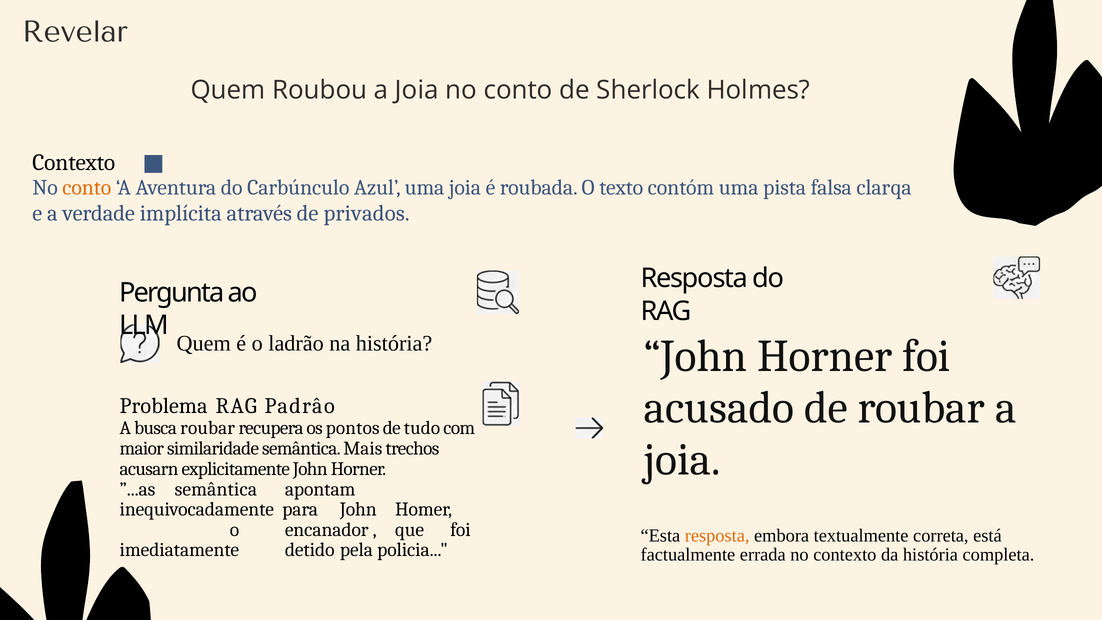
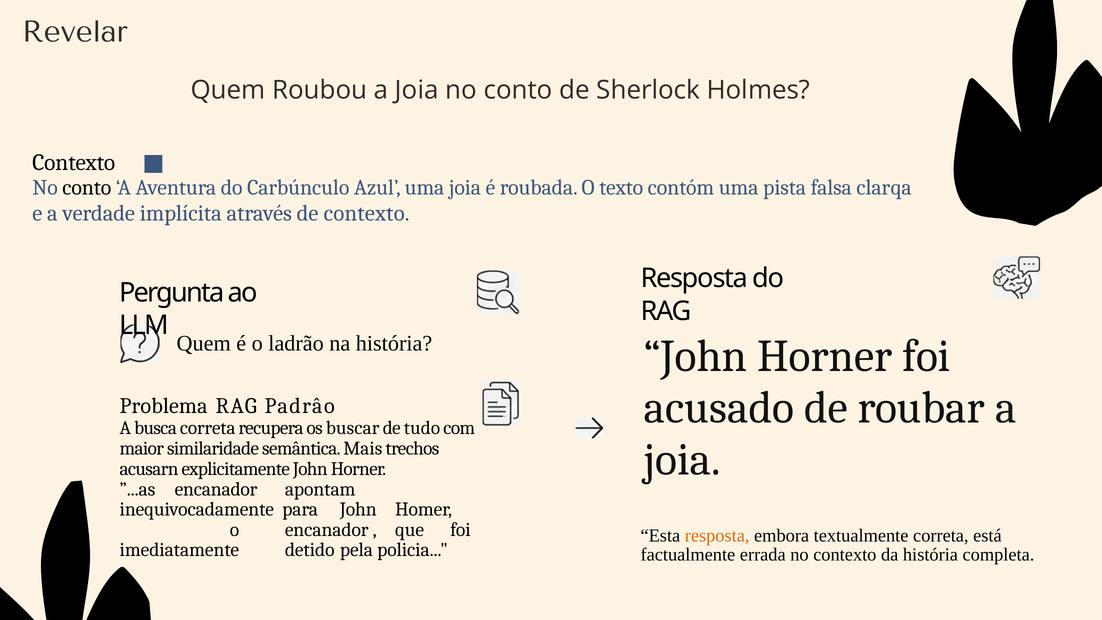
conto colour: orange -> black (87, 188)
de privados: privados -> contexto (367, 213)
busca roubar: roubar -> correta (208, 428)
pontos: pontos -> buscar (353, 428)
”...as semântica: semântica -> encanador (216, 489)
